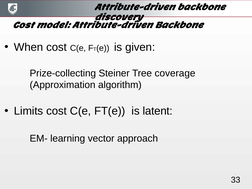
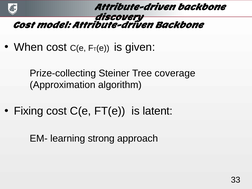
Limits: Limits -> Fixing (29, 111)
vector: vector -> strong (101, 138)
